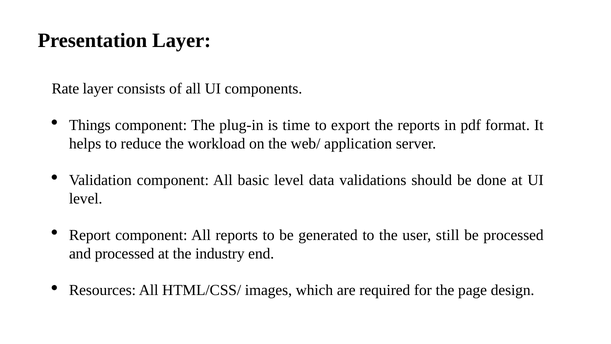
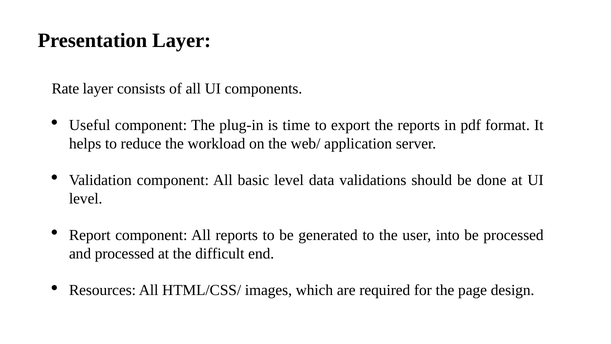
Things: Things -> Useful (90, 125)
still: still -> into (448, 235)
industry: industry -> difficult (220, 254)
